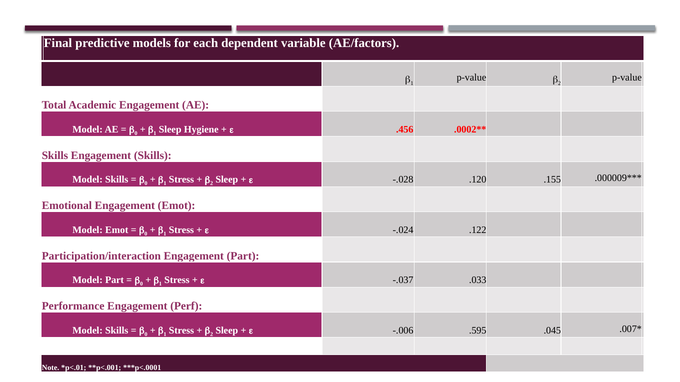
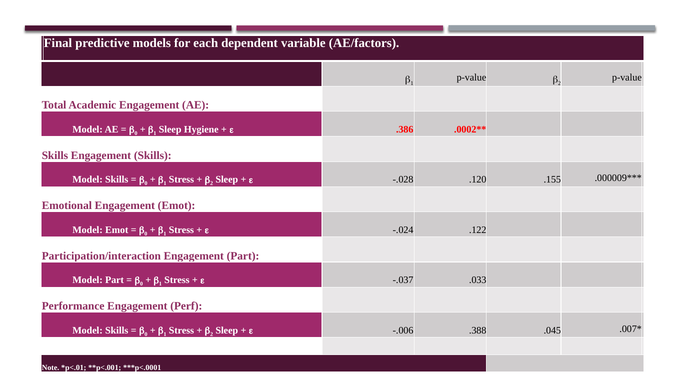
.456: .456 -> .386 (405, 130)
.595: .595 -> .388 (478, 331)
